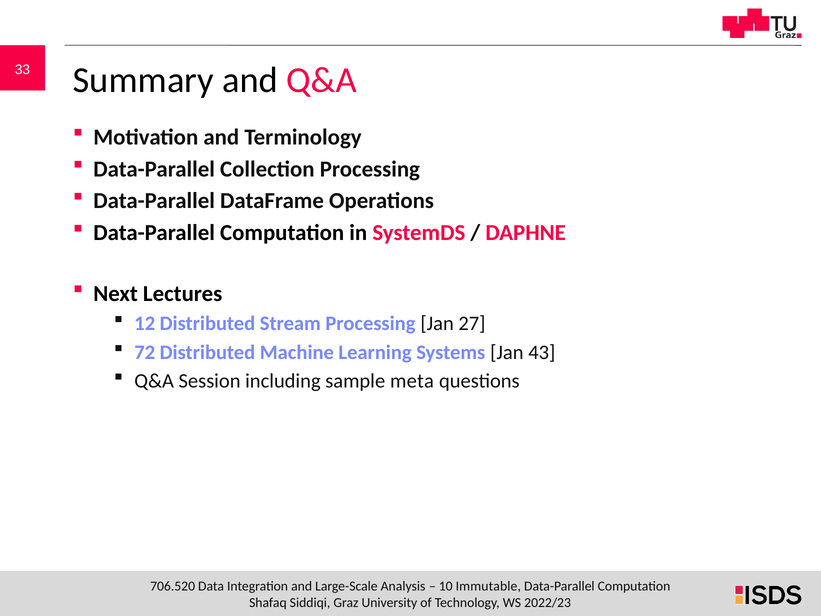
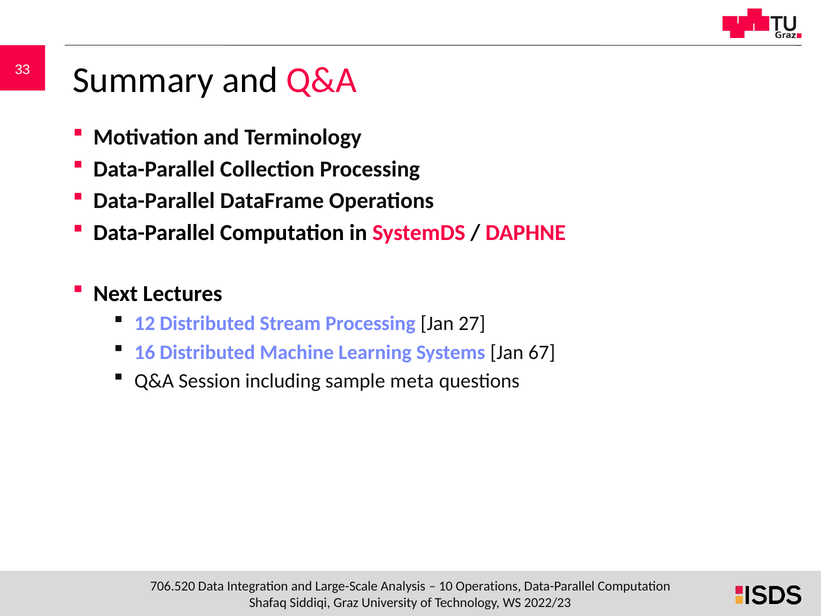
72: 72 -> 16 (145, 352)
43: 43 -> 67 (542, 352)
Immutable: Immutable -> Operations (488, 586)
